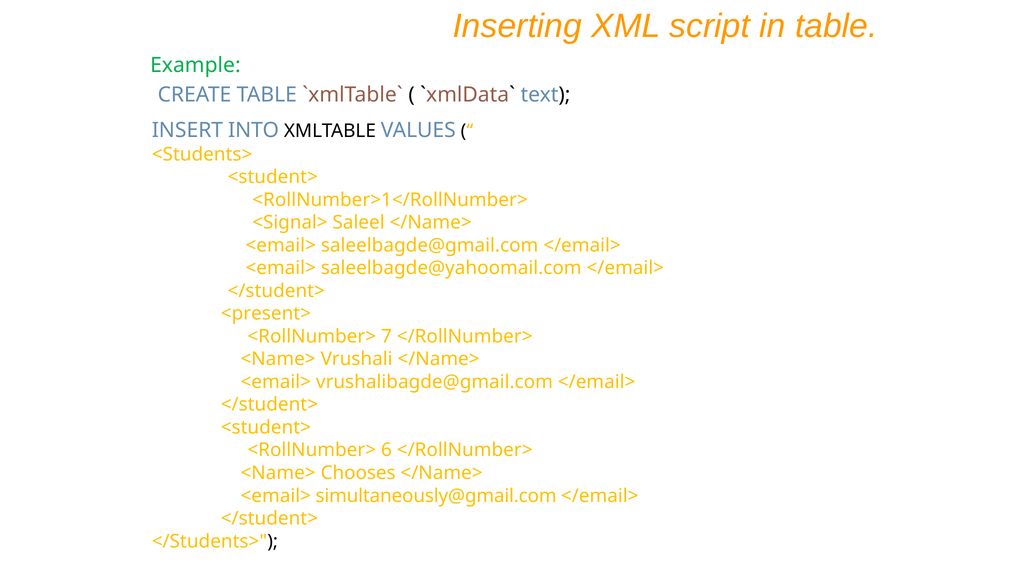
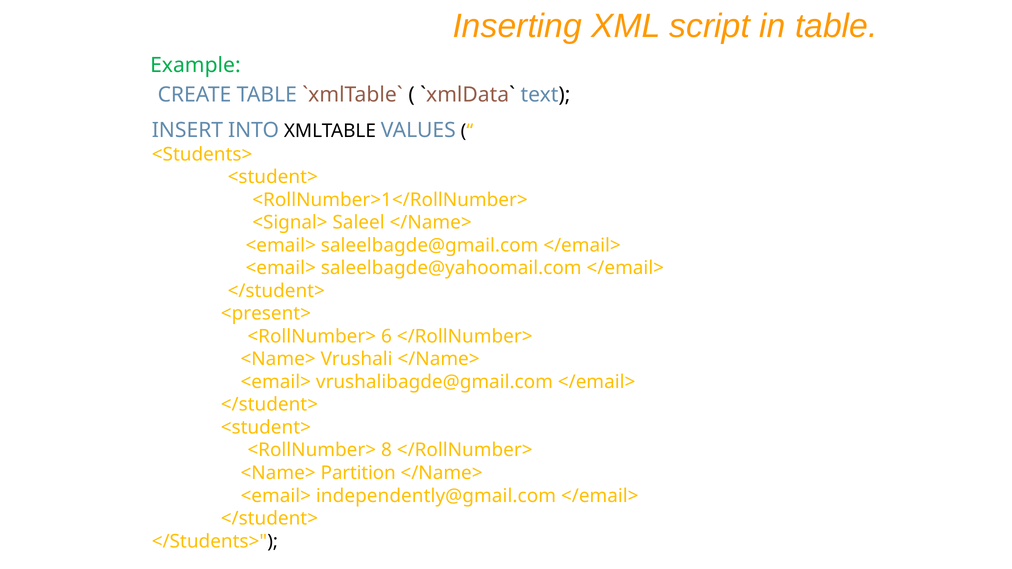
7: 7 -> 6 (386, 337)
6: 6 -> 8 (386, 450)
Chooses: Chooses -> Partition (358, 473)
simultaneously@gmail.com: simultaneously@gmail.com -> independently@gmail.com (436, 496)
